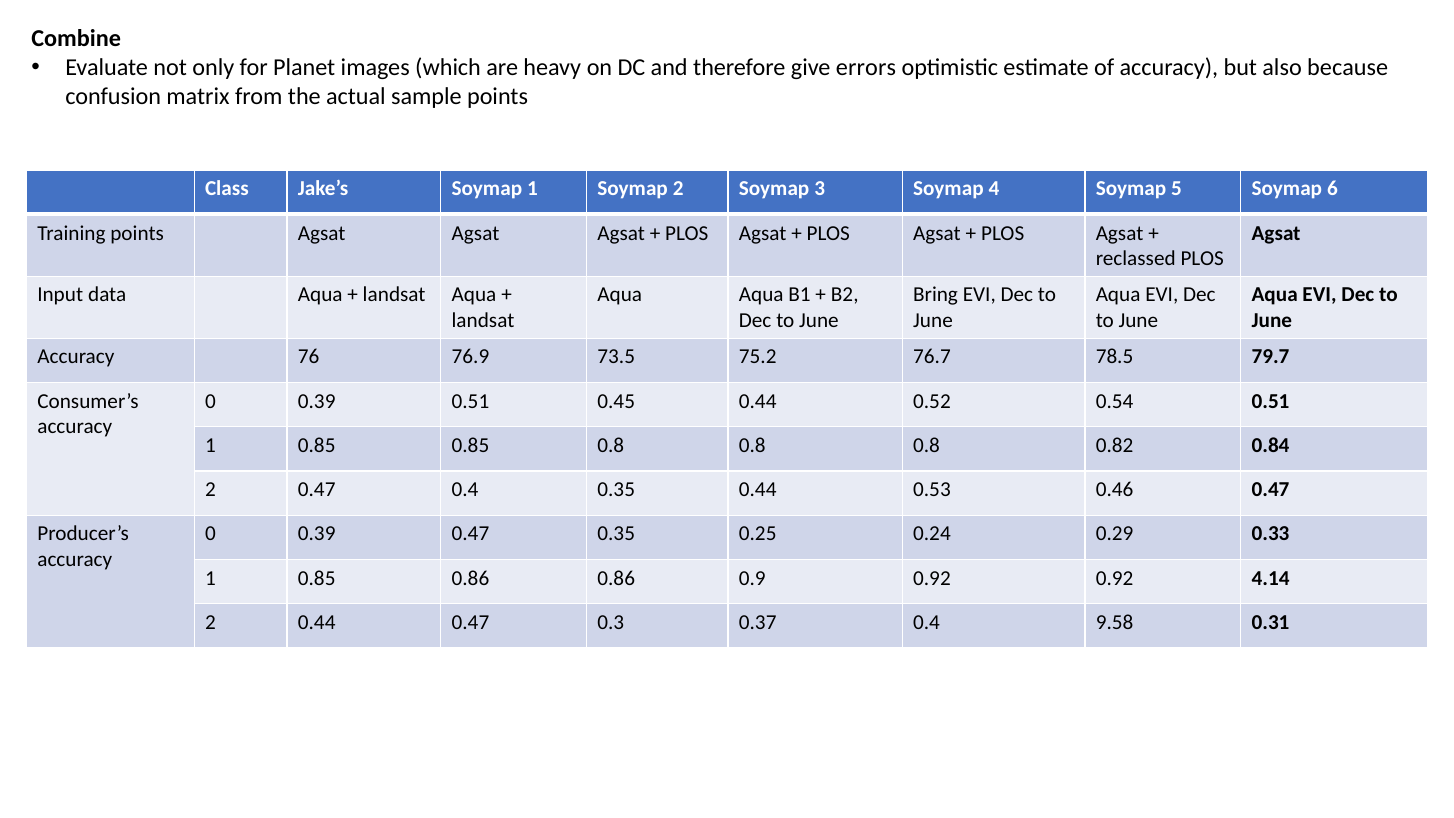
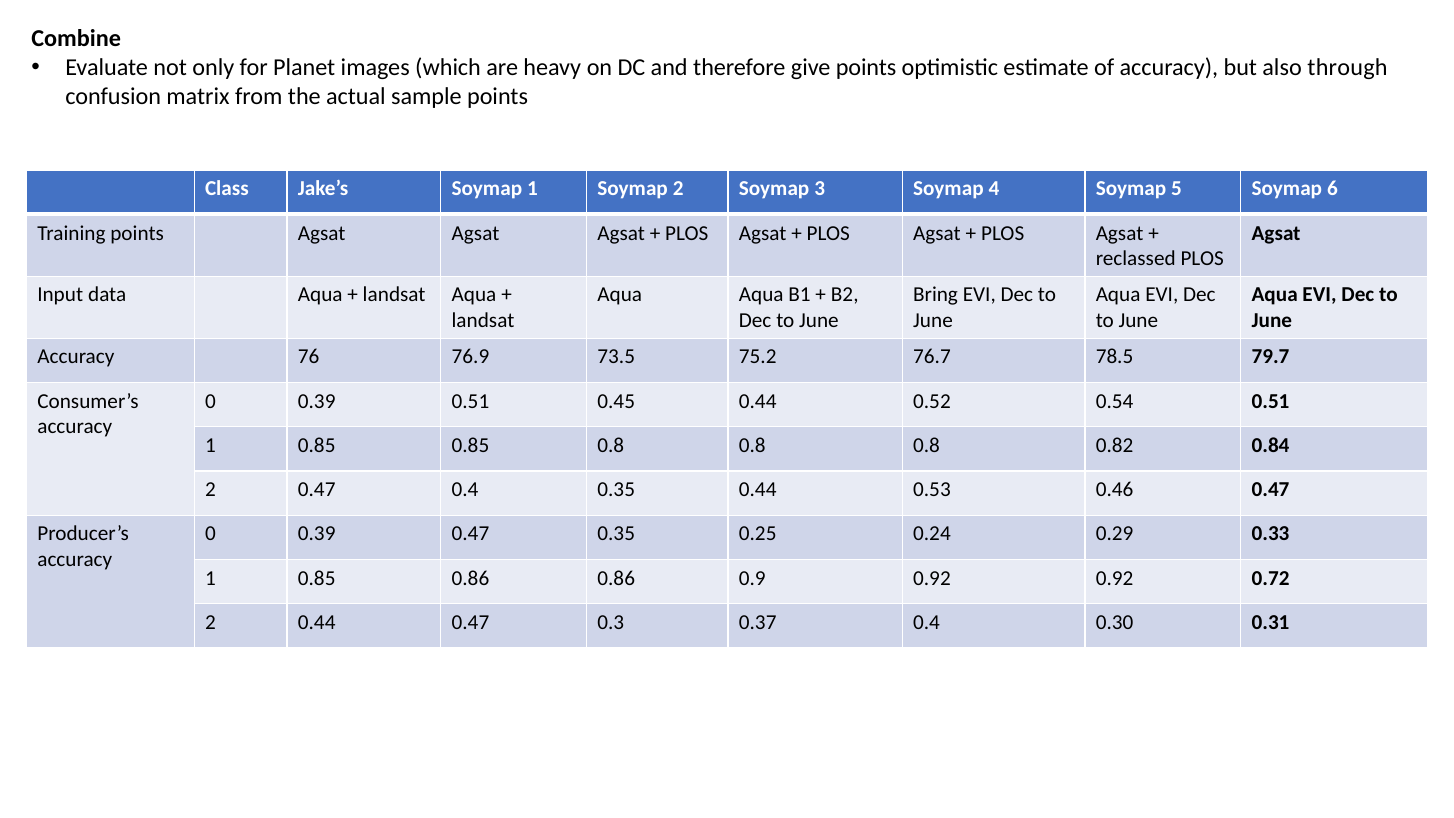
give errors: errors -> points (866, 68)
because: because -> through (1348, 68)
4.14: 4.14 -> 0.72 (1271, 578)
9.58: 9.58 -> 0.30 (1115, 622)
